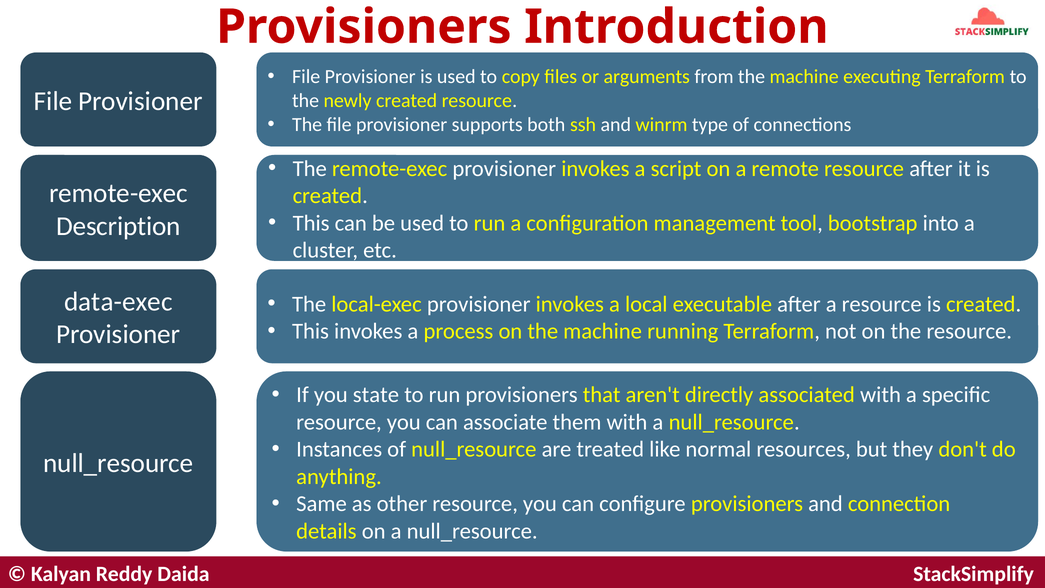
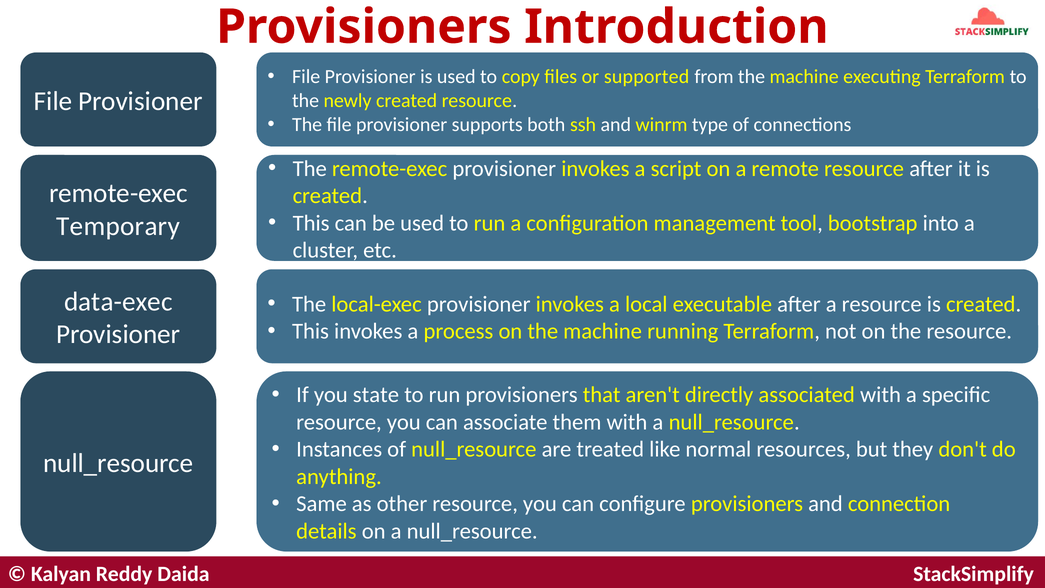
arguments: arguments -> supported (647, 77)
Description: Description -> Temporary (118, 226)
